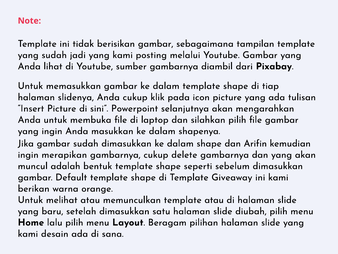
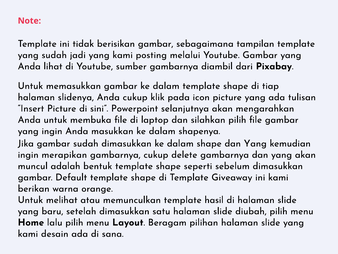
shape dan Arifin: Arifin -> Yang (255, 143)
template atau: atau -> hasil (214, 199)
